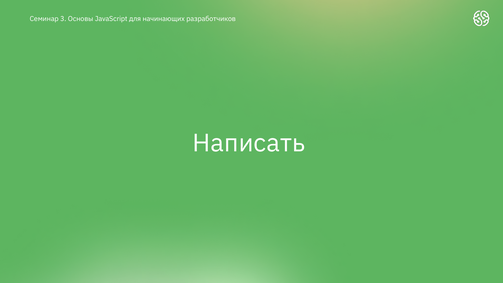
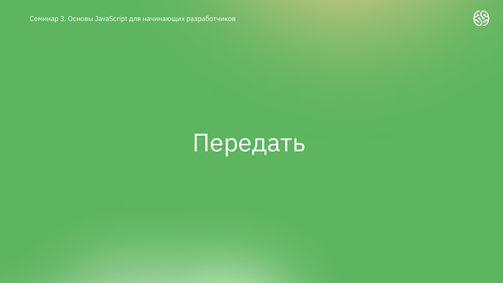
Написать: Написать -> Передать (249, 143)
